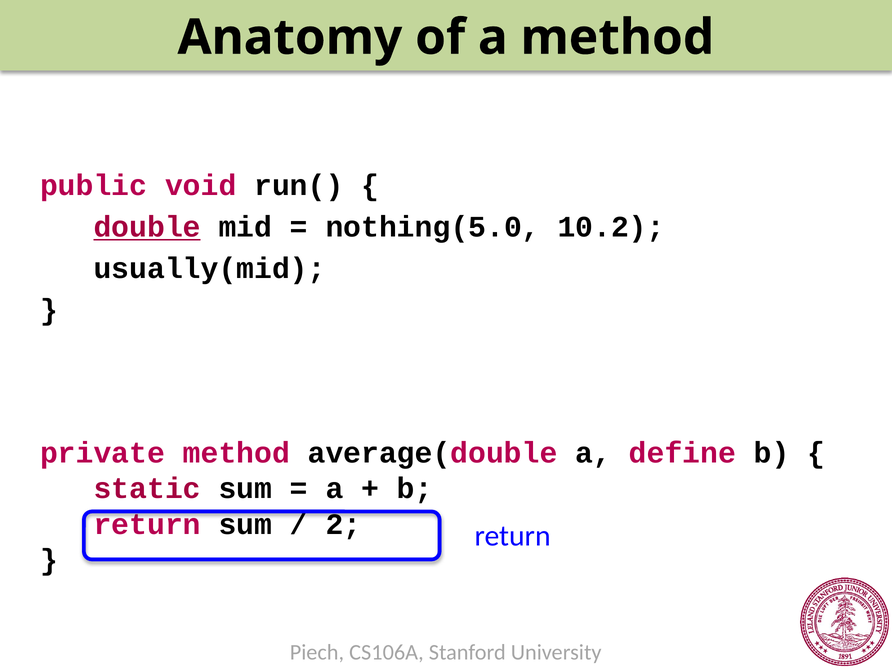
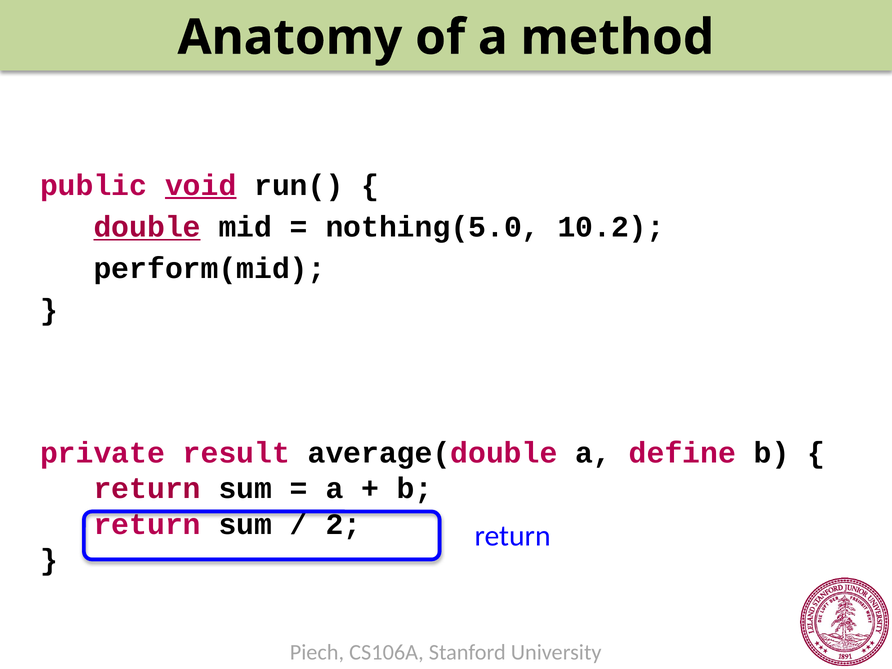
void underline: none -> present (201, 185)
usually(mid: usually(mid -> perform(mid (210, 268)
private method: method -> result (236, 453)
static: static -> return (147, 489)
